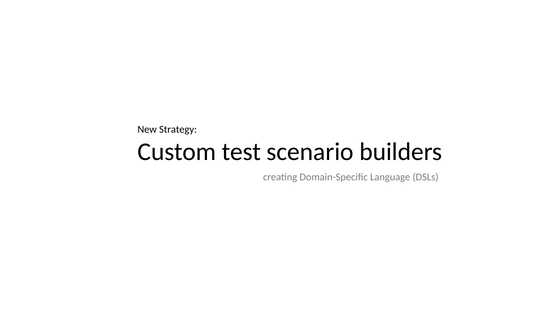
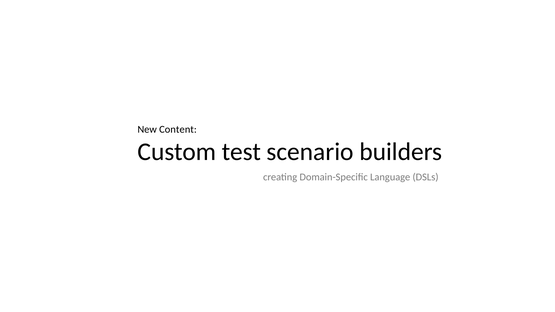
Strategy: Strategy -> Content (178, 129)
